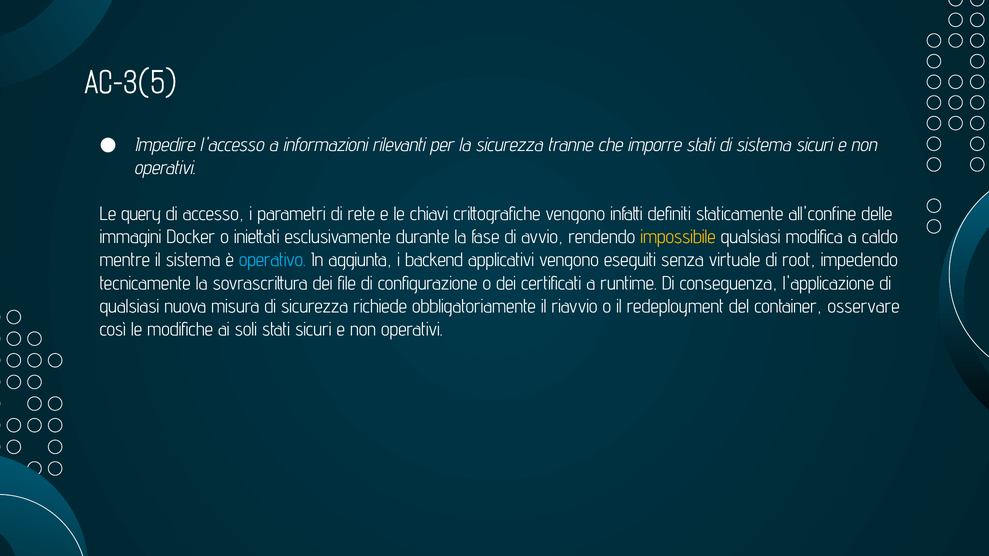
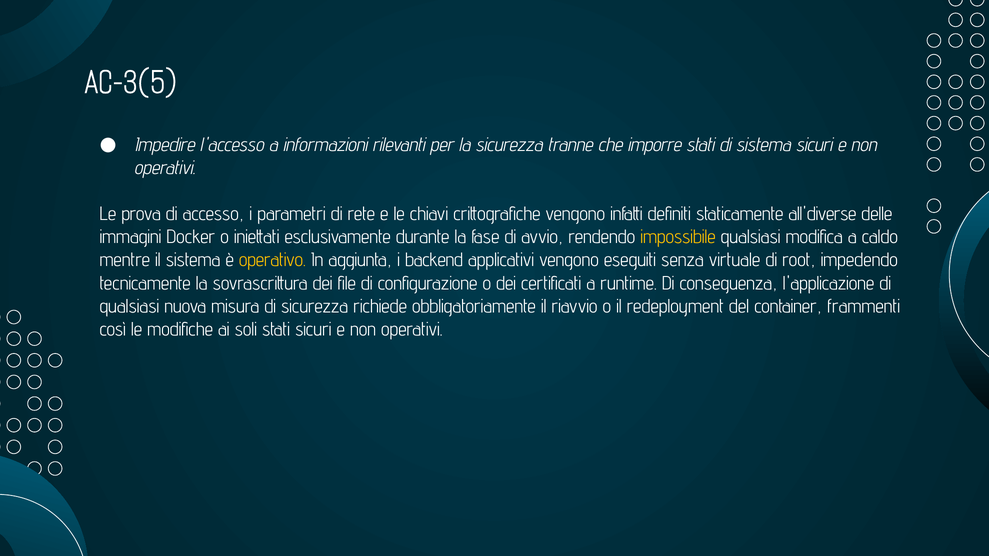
query: query -> prova (141, 214)
all'confine: all'confine -> all'diverse (822, 214)
operativo colour: light blue -> yellow (272, 260)
osservare: osservare -> frammenti (864, 306)
